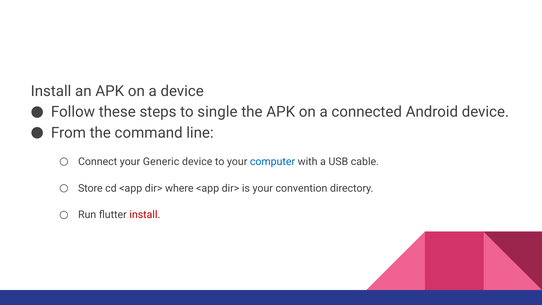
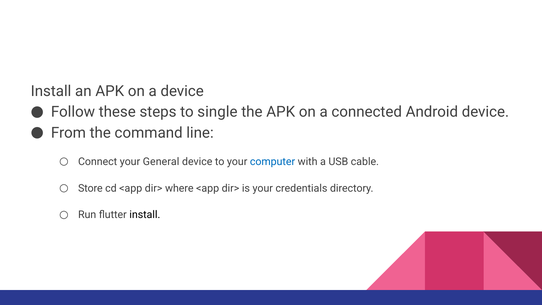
Generic: Generic -> General (161, 162)
convention: convention -> credentials (301, 188)
install colour: red -> black (145, 215)
